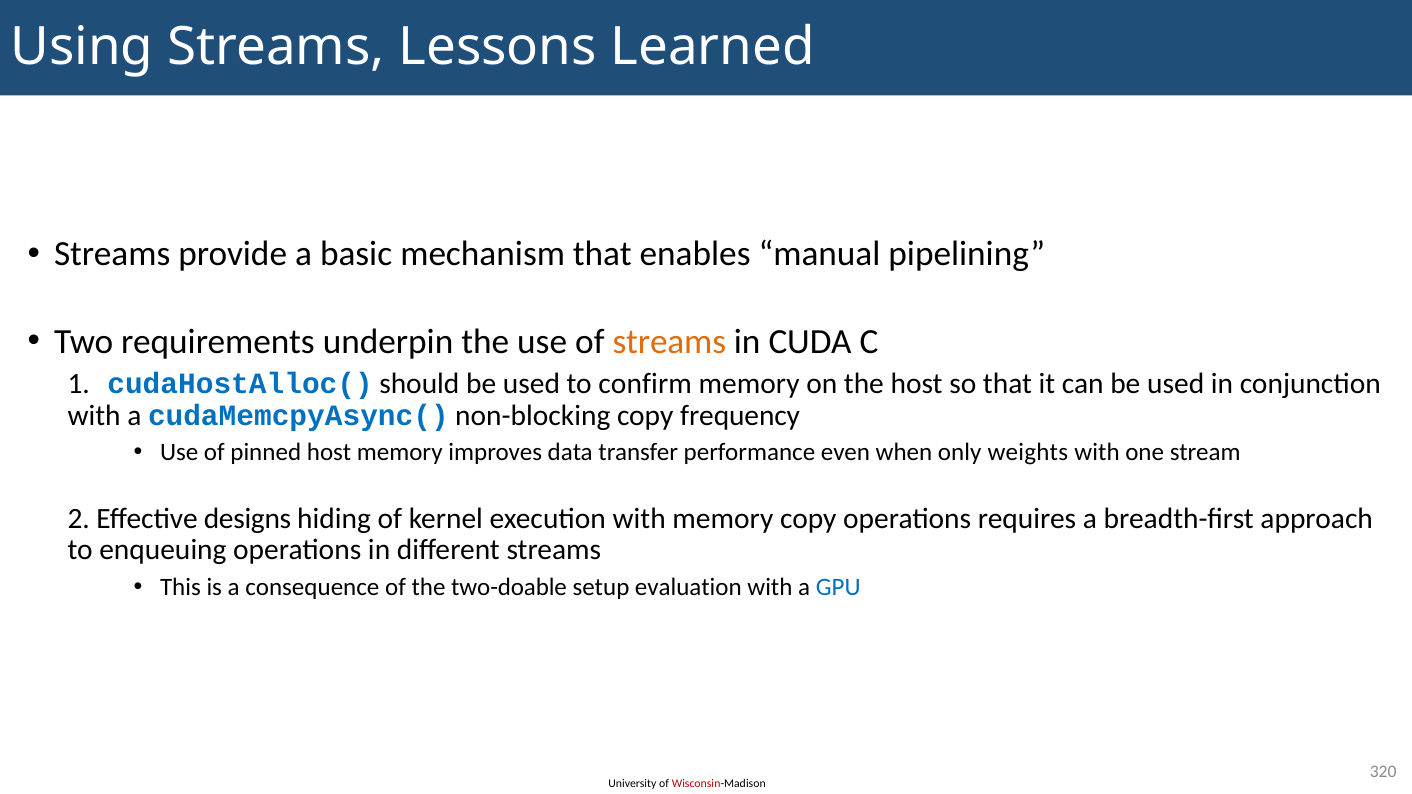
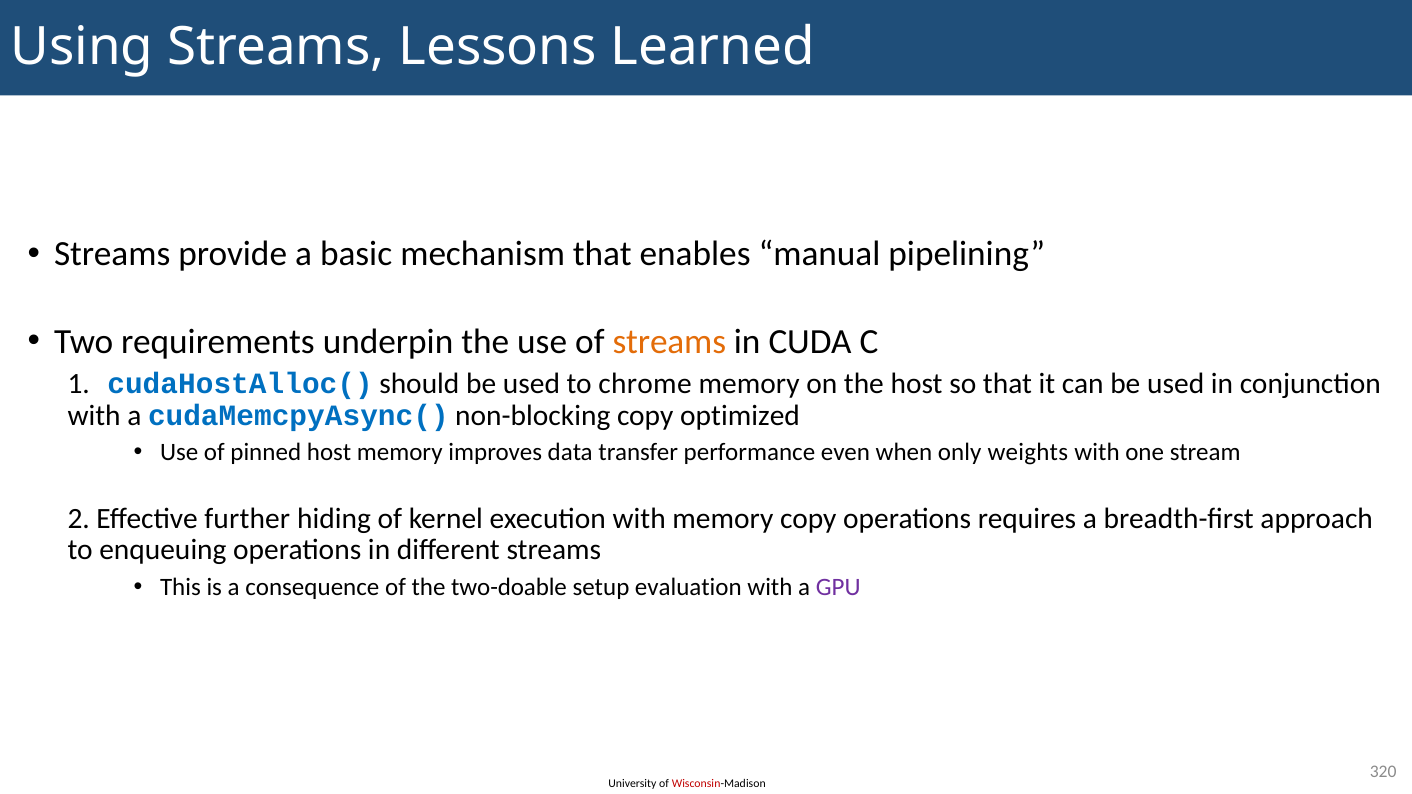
confirm: confirm -> chrome (645, 384)
frequency: frequency -> optimized (740, 416)
designs: designs -> further (247, 519)
GPU colour: blue -> purple (838, 587)
